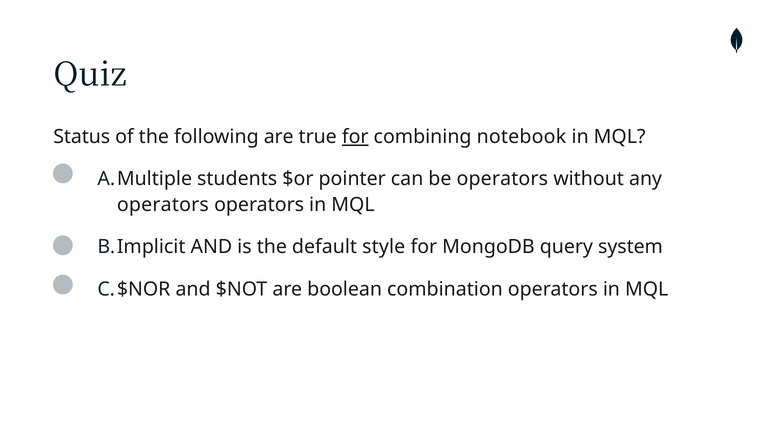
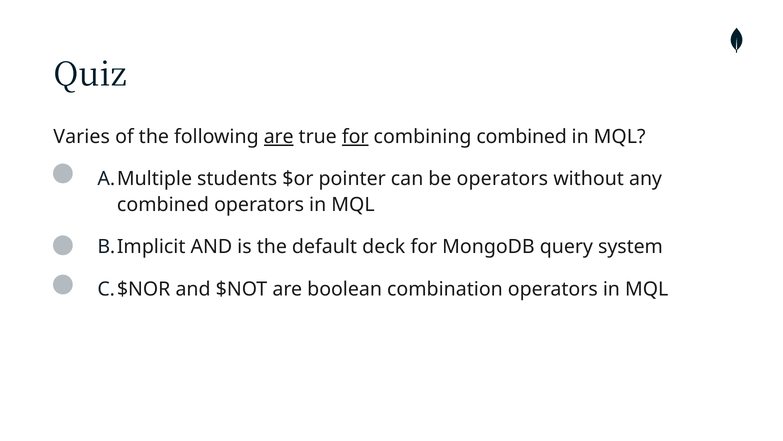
Status: Status -> Varies (82, 137)
are underline: none -> present (279, 137)
combining notebook: notebook -> combined (522, 137)
operators: operators -> combined (163, 205)
style: style -> deck (384, 247)
